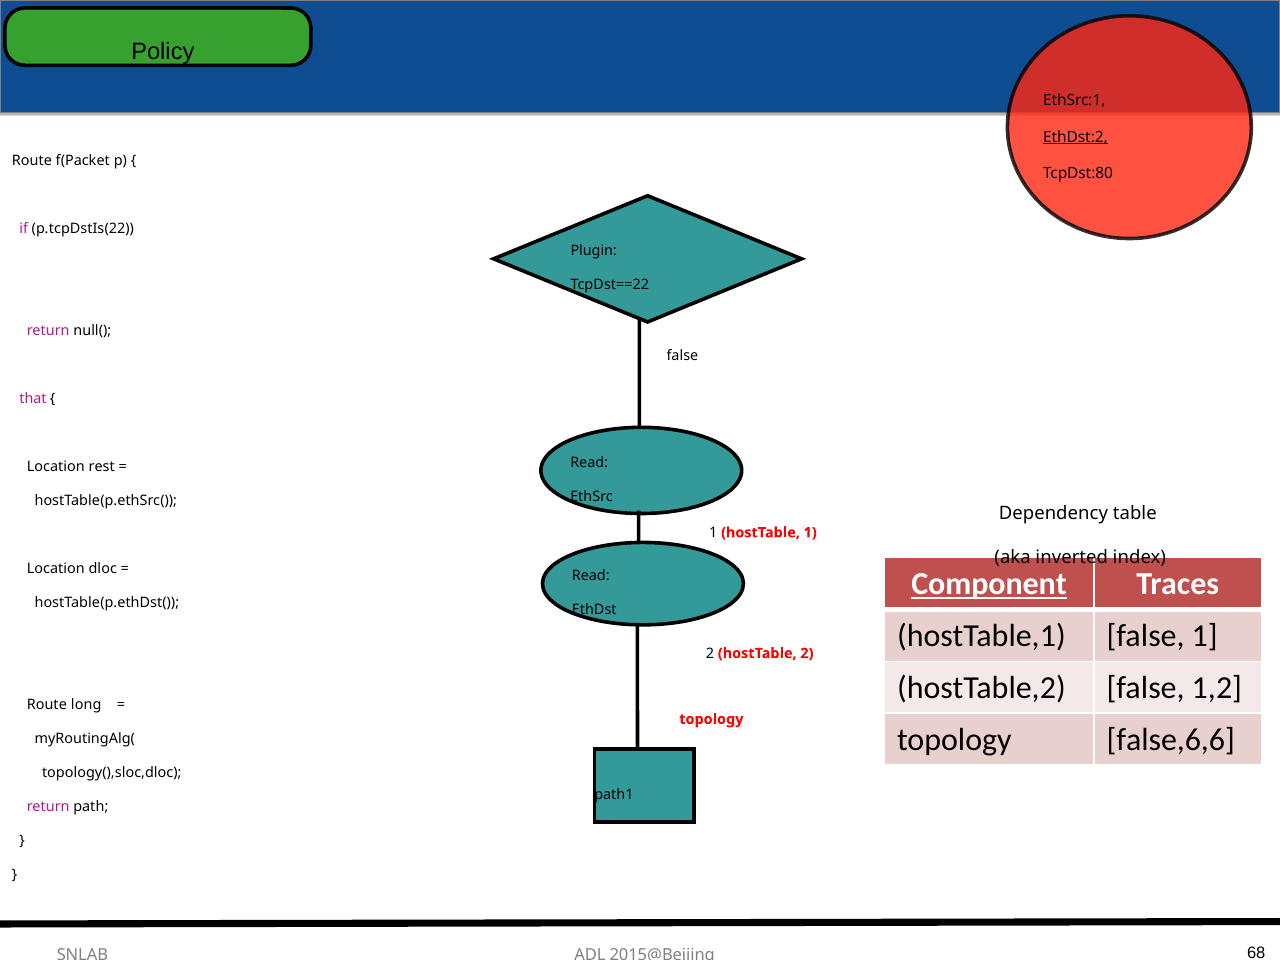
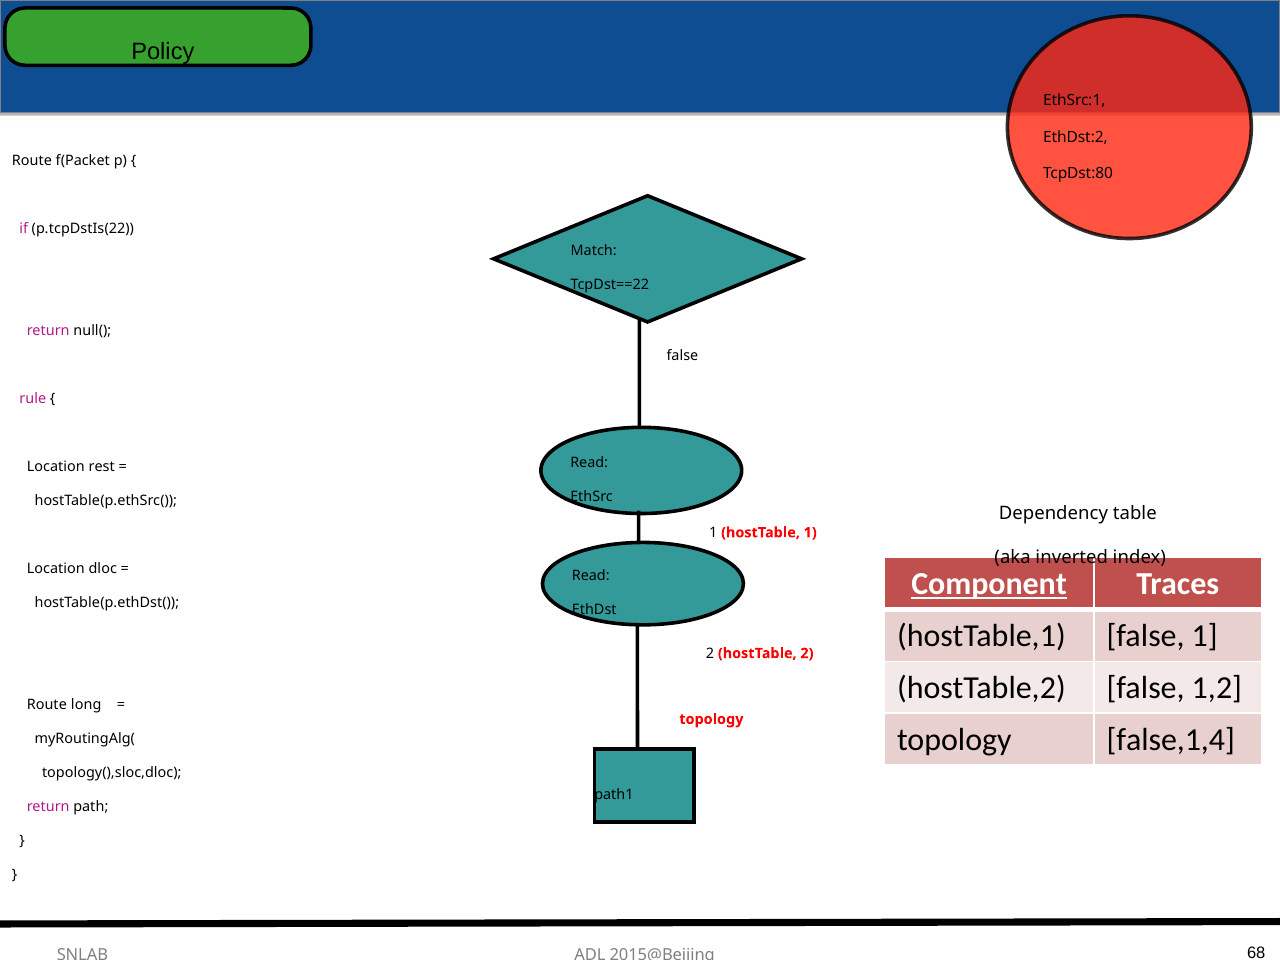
EthDst:2 underline: present -> none (1075, 137)
Plugin: Plugin -> Match (594, 251)
that: that -> rule (33, 399)
false,6,6: false,6,6 -> false,1,4 (1171, 740)
